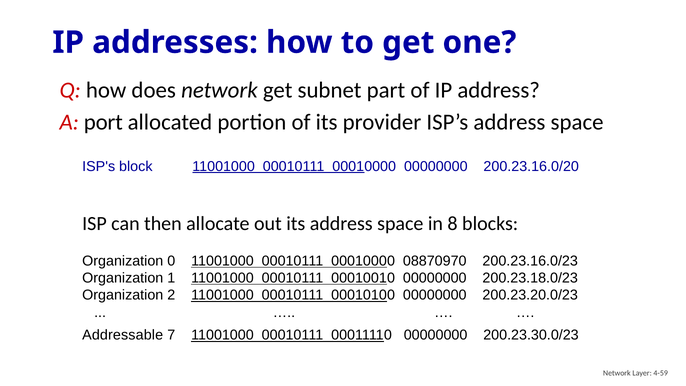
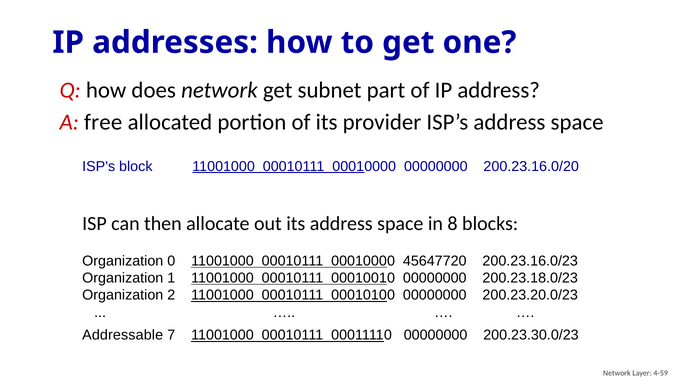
port: port -> free (103, 122)
08870970: 08870970 -> 45647720 (435, 261)
